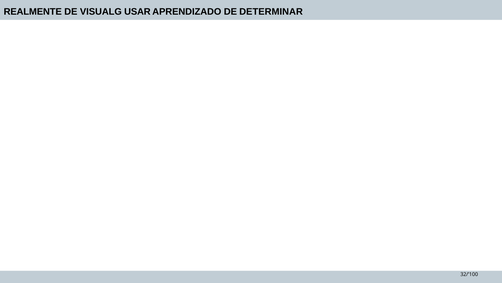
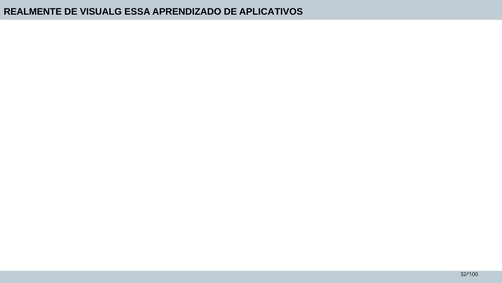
USAR: USAR -> ESSA (137, 12)
DETERMINAR: DETERMINAR -> APLICATIVOS (271, 12)
